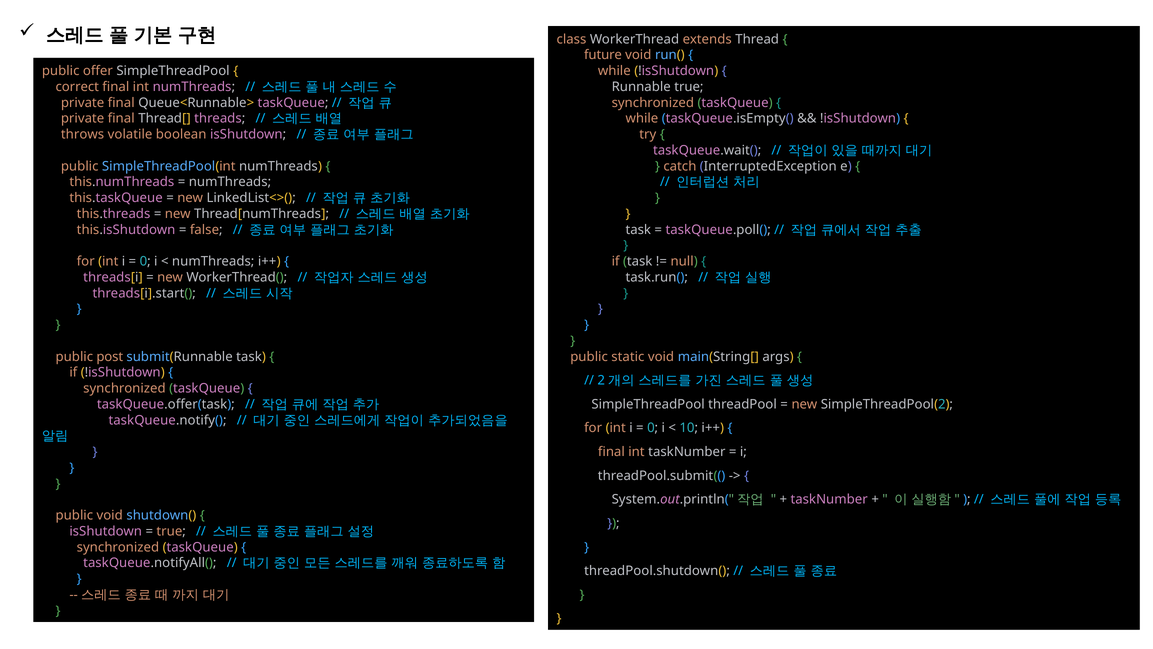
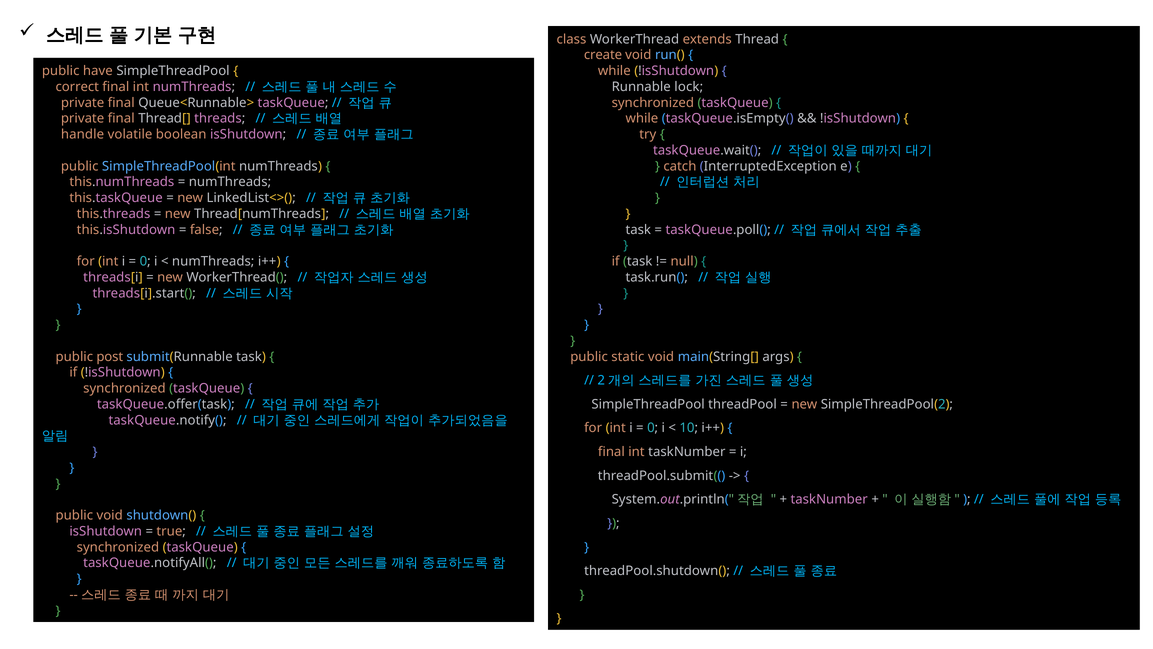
future: future -> create (603, 55)
offer: offer -> have (98, 71)
Runnable true: true -> lock (689, 87)
throws: throws -> handle (83, 134)
